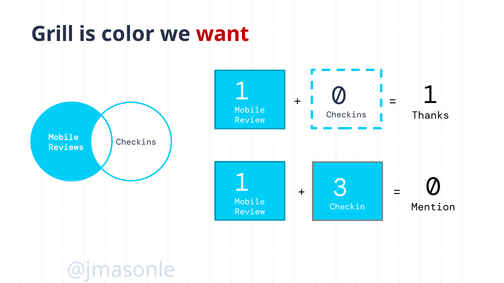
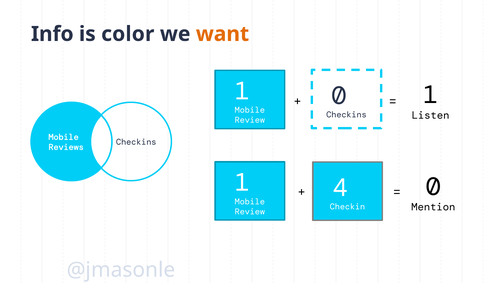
Grill: Grill -> Info (52, 34)
want colour: red -> orange (222, 34)
Thanks: Thanks -> Listen (431, 116)
3: 3 -> 4 (340, 188)
